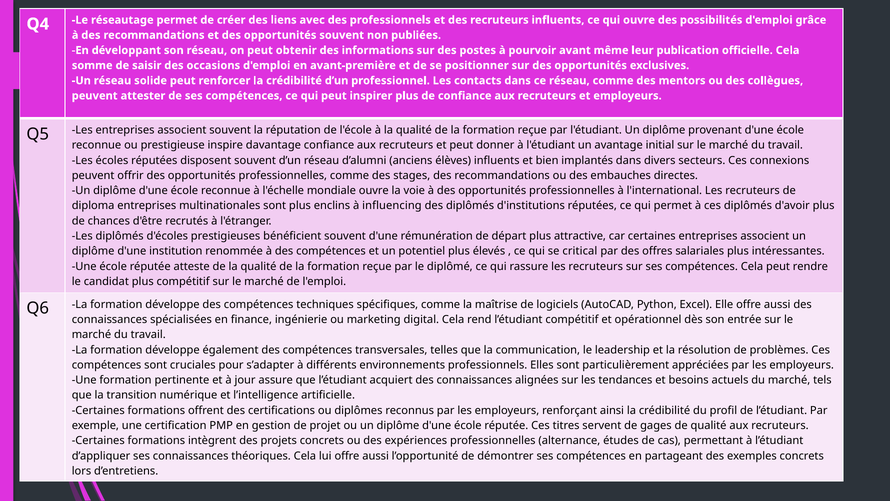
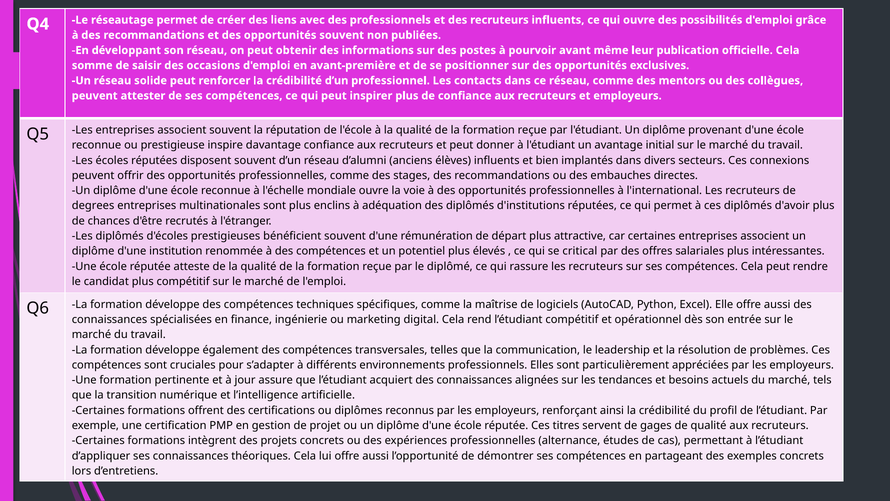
diploma: diploma -> degrees (93, 206)
influencing: influencing -> adéquation (392, 206)
